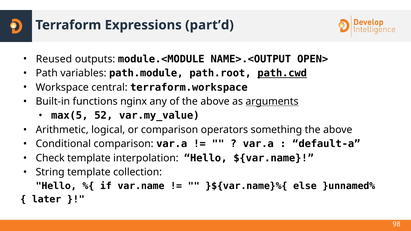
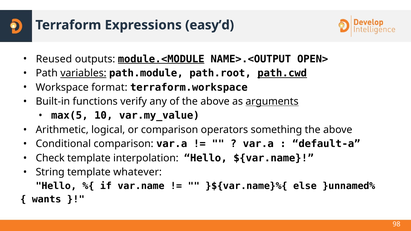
part’d: part’d -> easy’d (210, 25)
module.<MODULE underline: none -> present (161, 59)
variables underline: none -> present (83, 73)
central: central -> format (109, 87)
nginx: nginx -> verify (134, 102)
52: 52 -> 10 (104, 116)
collection: collection -> whatever (138, 172)
later: later -> wants (47, 199)
